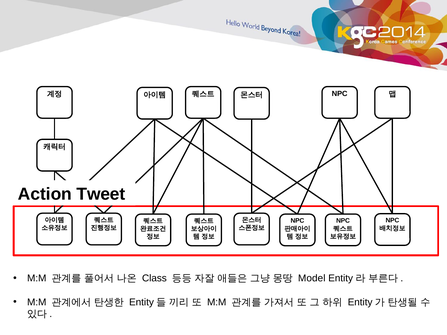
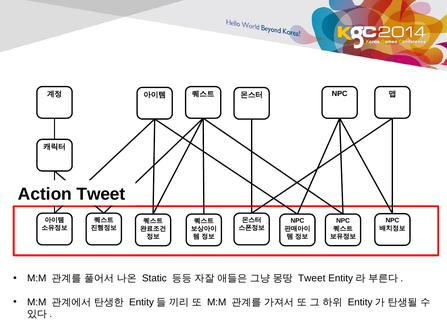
Class: Class -> Static (154, 279)
Model: Model -> Tweet (312, 279)
